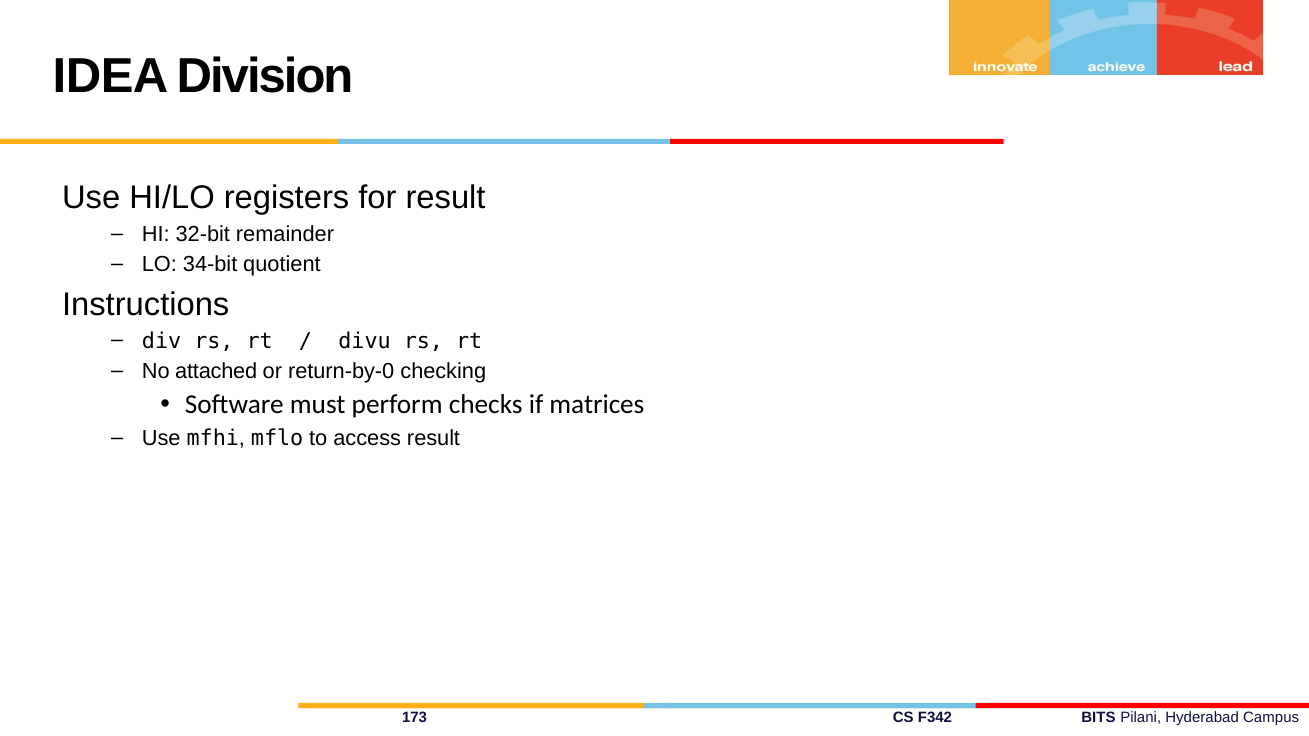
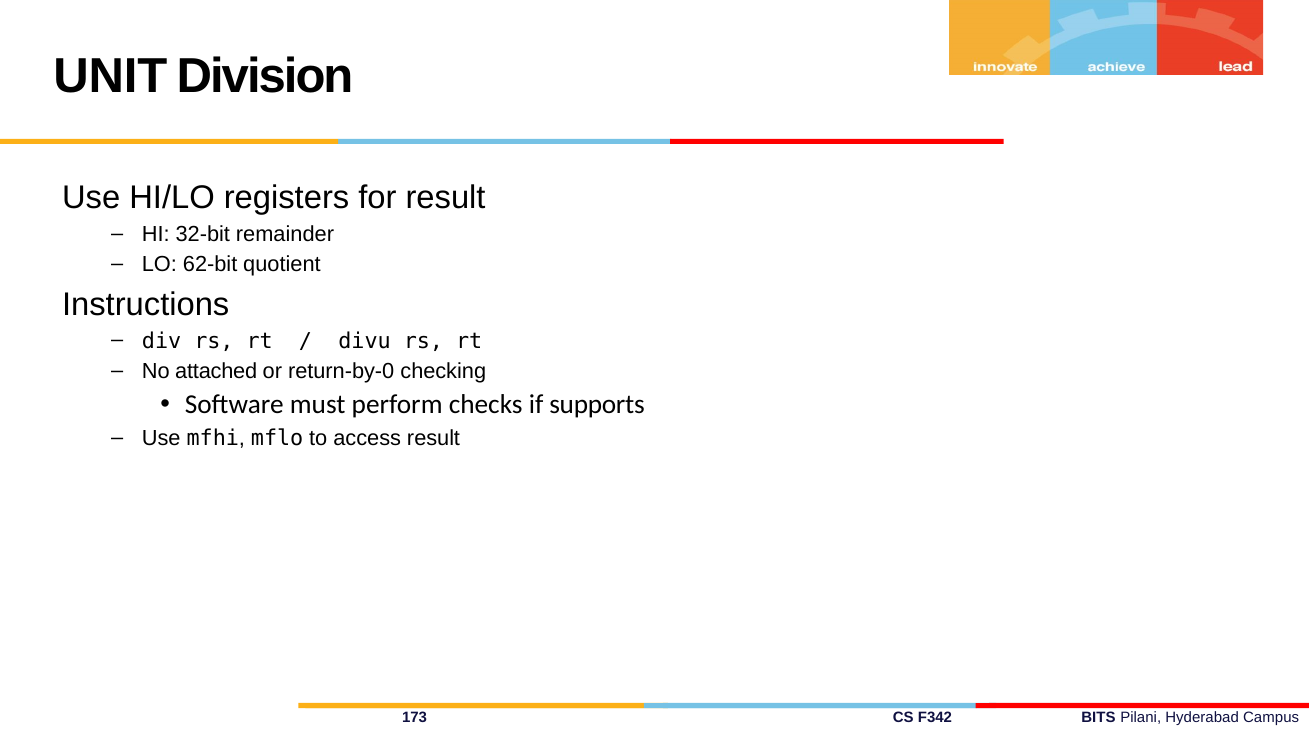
IDEA: IDEA -> UNIT (110, 76)
34-bit: 34-bit -> 62-bit (210, 265)
matrices: matrices -> supports (597, 404)
